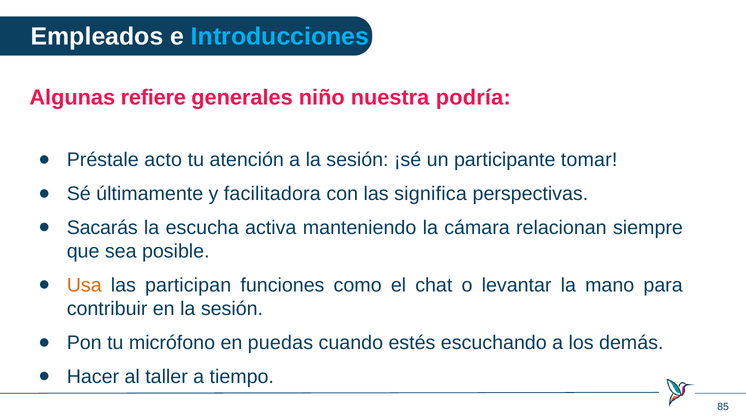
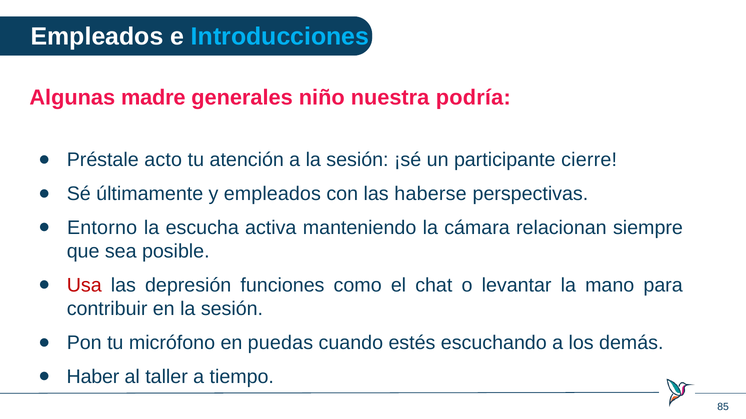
refiere: refiere -> madre (153, 98)
tomar: tomar -> cierre (589, 160)
y facilitadora: facilitadora -> empleados (272, 194)
significa: significa -> haberse (431, 194)
Sacarás: Sacarás -> Entorno (102, 228)
Usa colour: orange -> red (84, 286)
participan: participan -> depresión (188, 286)
Hacer: Hacer -> Haber (93, 377)
